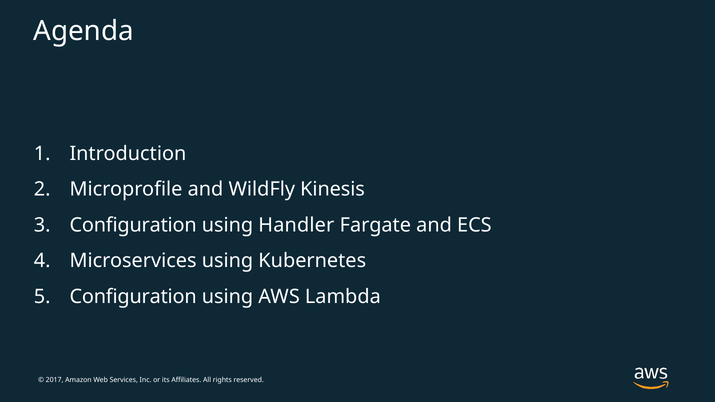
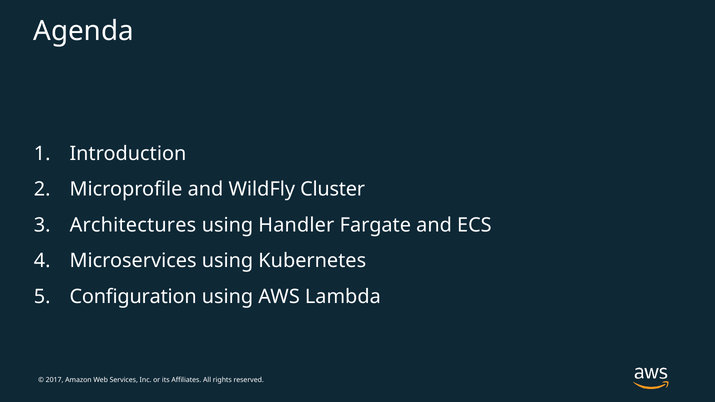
Kinesis: Kinesis -> Cluster (333, 189)
Configuration: Configuration -> Architectures (133, 225)
